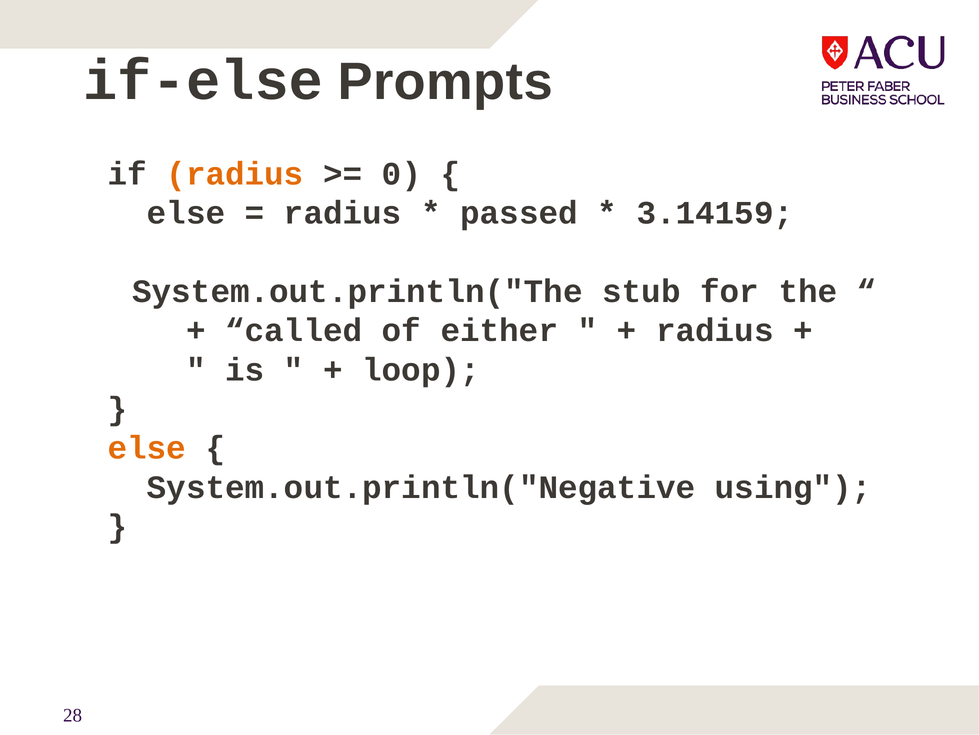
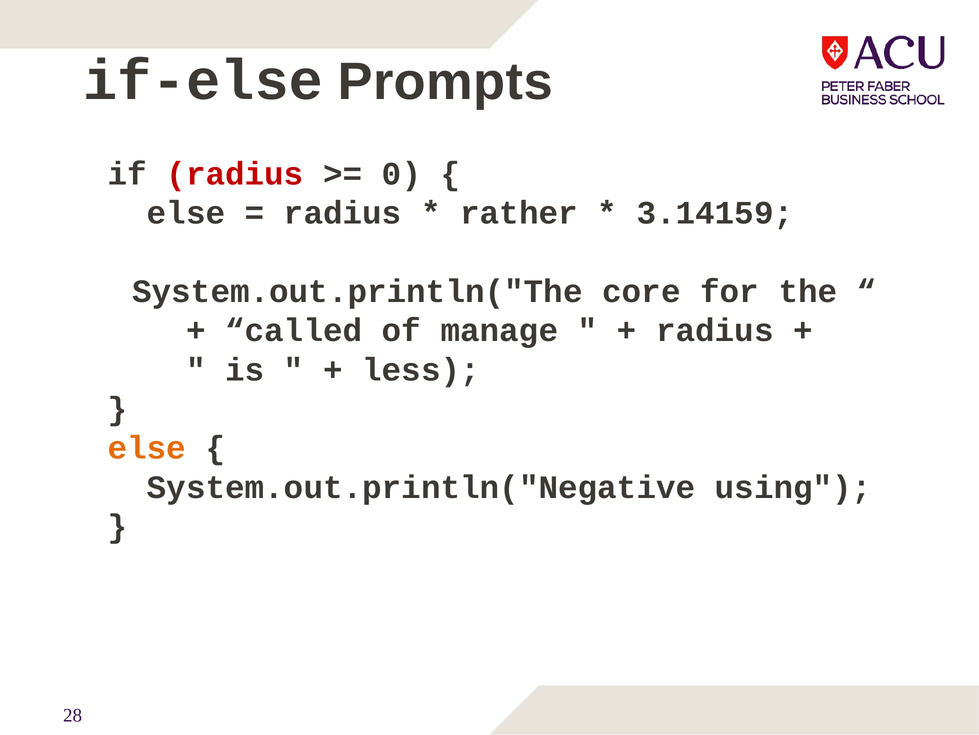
radius colour: orange -> red (235, 174)
passed: passed -> rather (519, 213)
stub: stub -> core (641, 291)
either: either -> manage (499, 330)
loop: loop -> less (421, 369)
